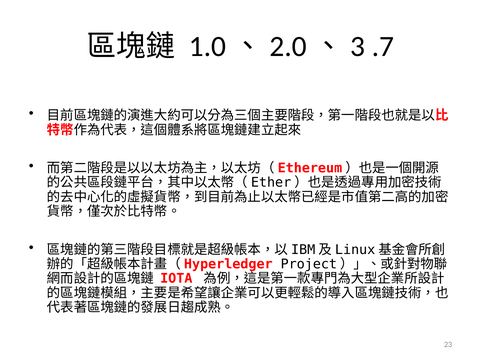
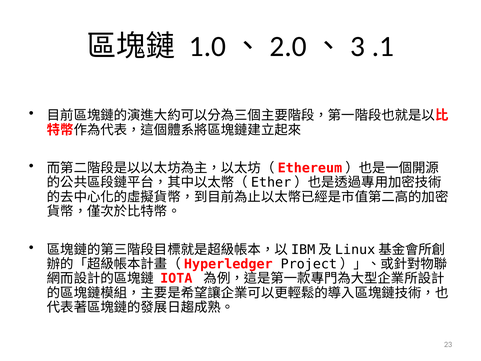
.7: .7 -> .1 (383, 47)
